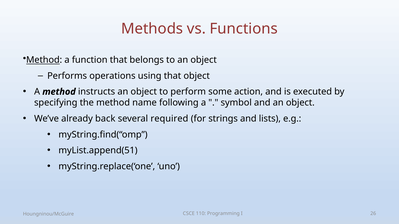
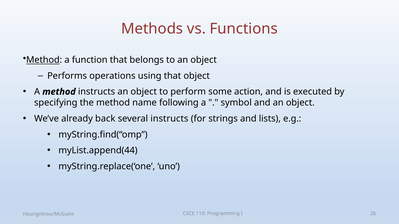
several required: required -> instructs (169, 119)
myList.append(51: myList.append(51 -> myList.append(44 (98, 151)
